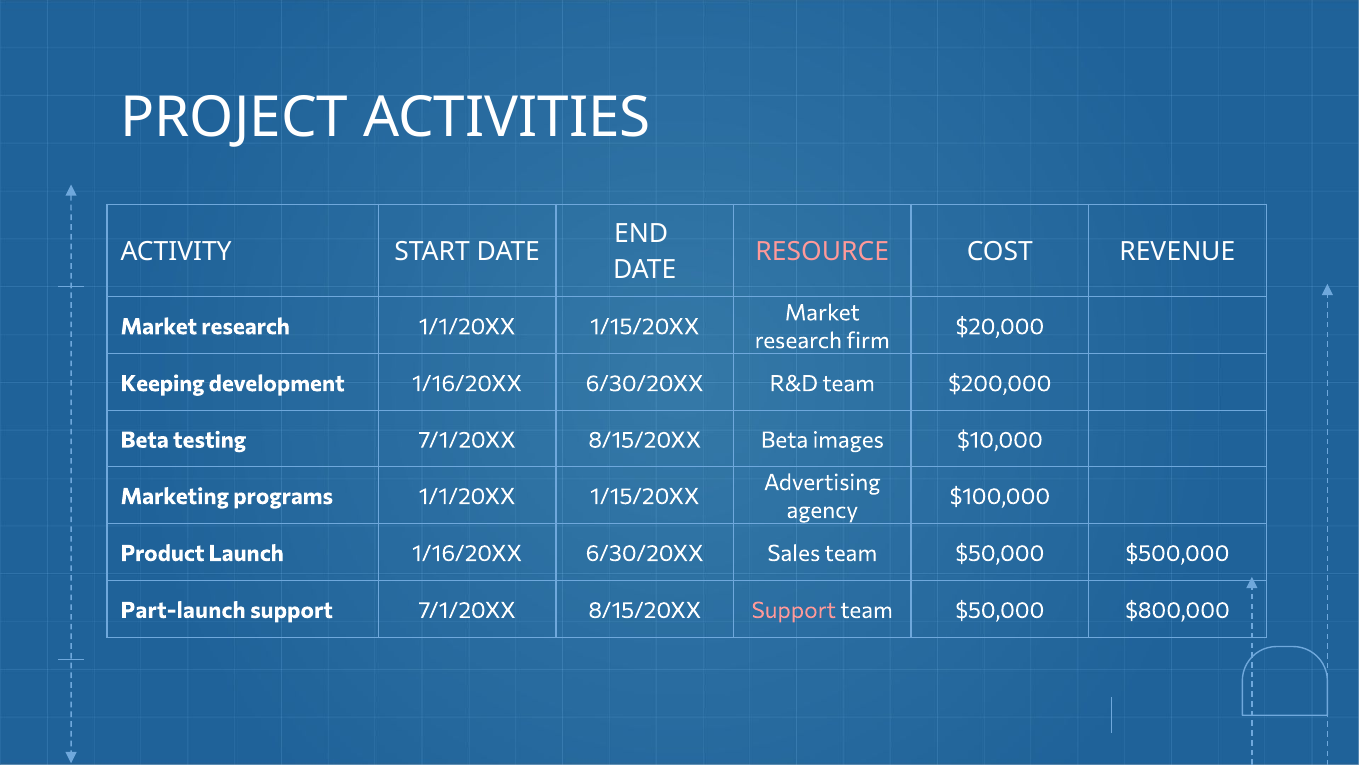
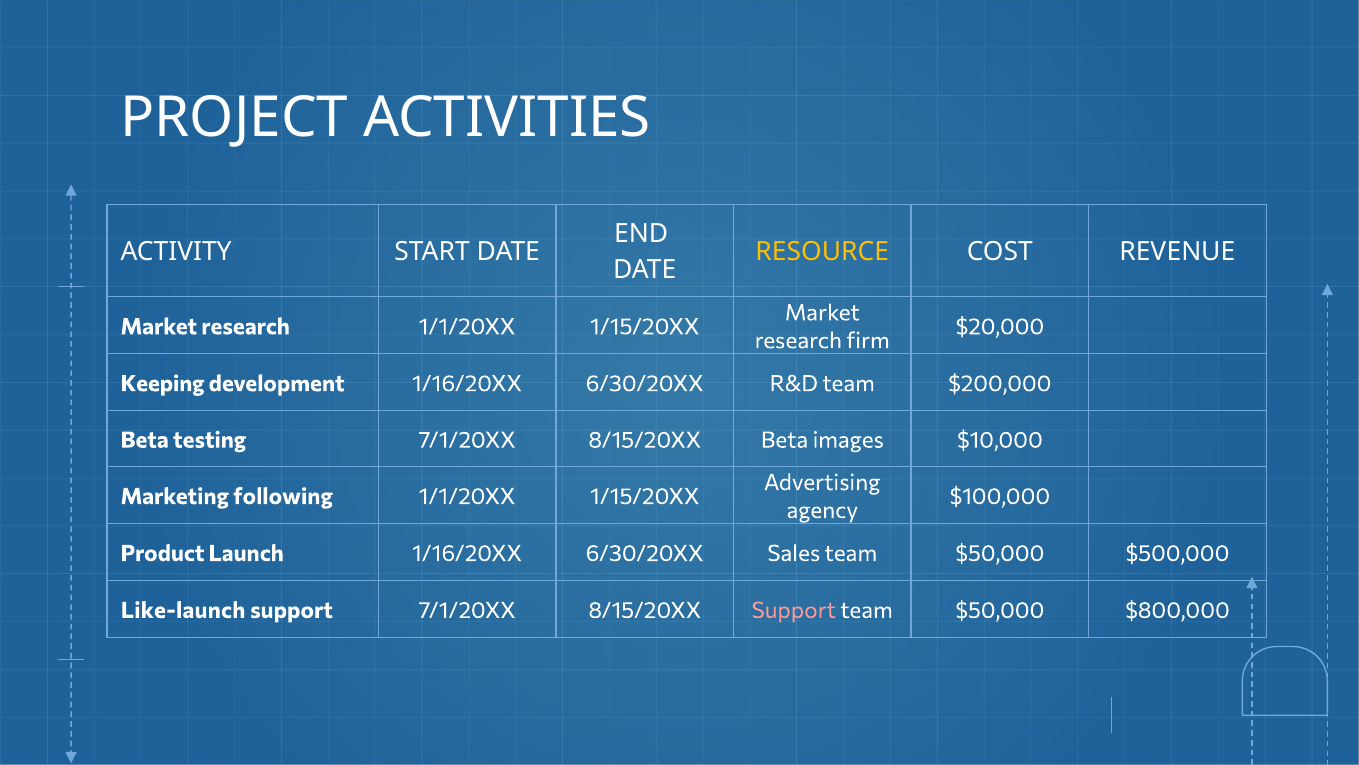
RESOURCE colour: pink -> yellow (822, 252)
programs: programs -> following (283, 496)
Part-launch: Part-launch -> Like-launch (183, 610)
